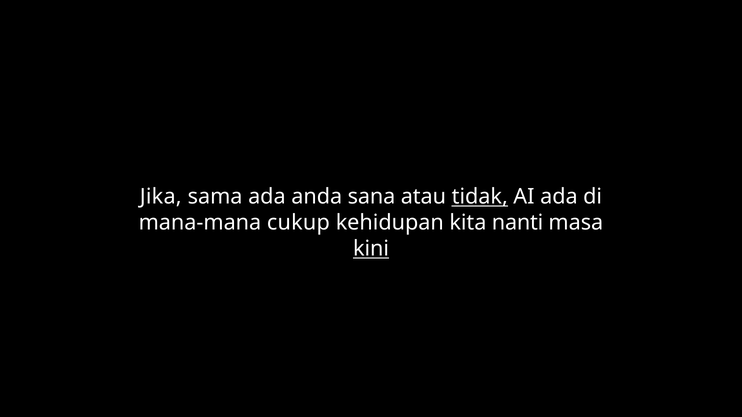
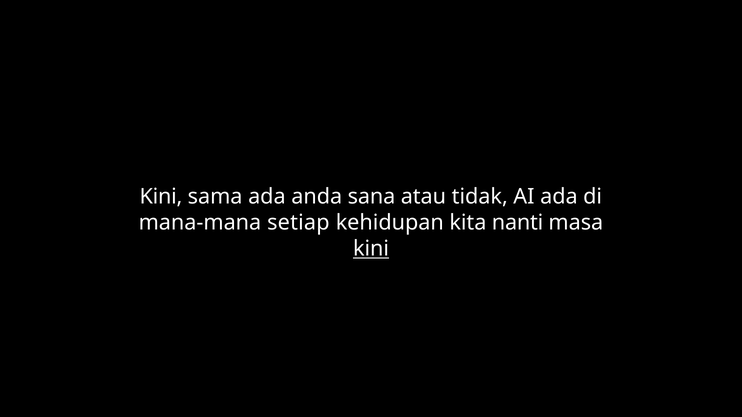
Jika: Jika -> Kini (161, 197)
tidak underline: present -> none (480, 197)
cukup: cukup -> setiap (298, 223)
